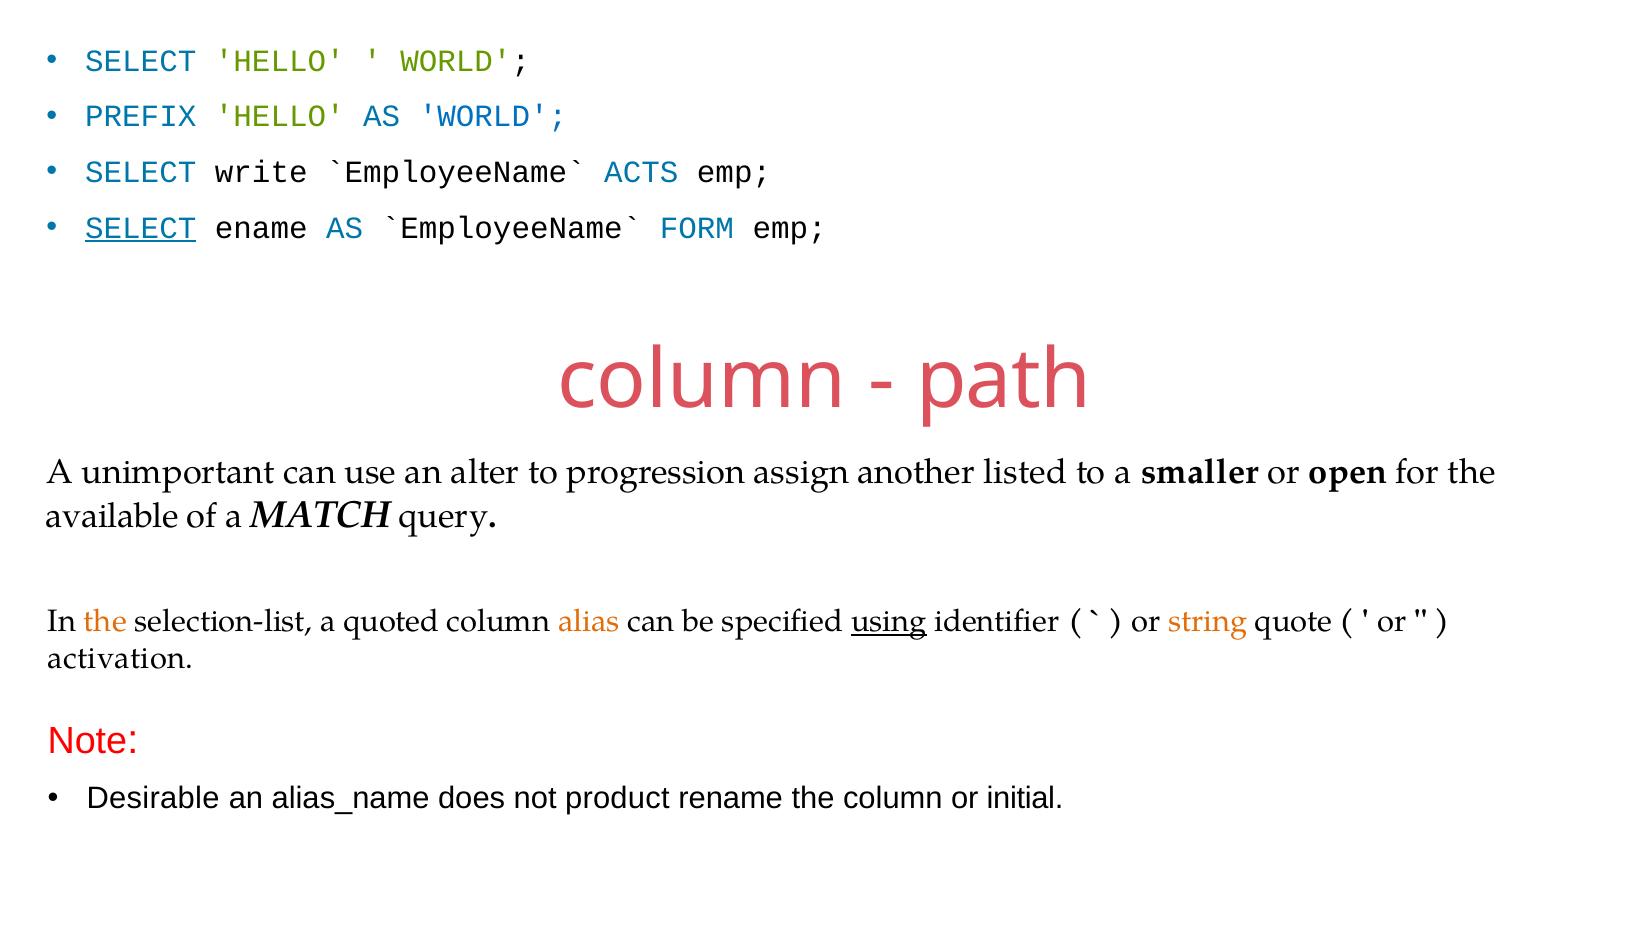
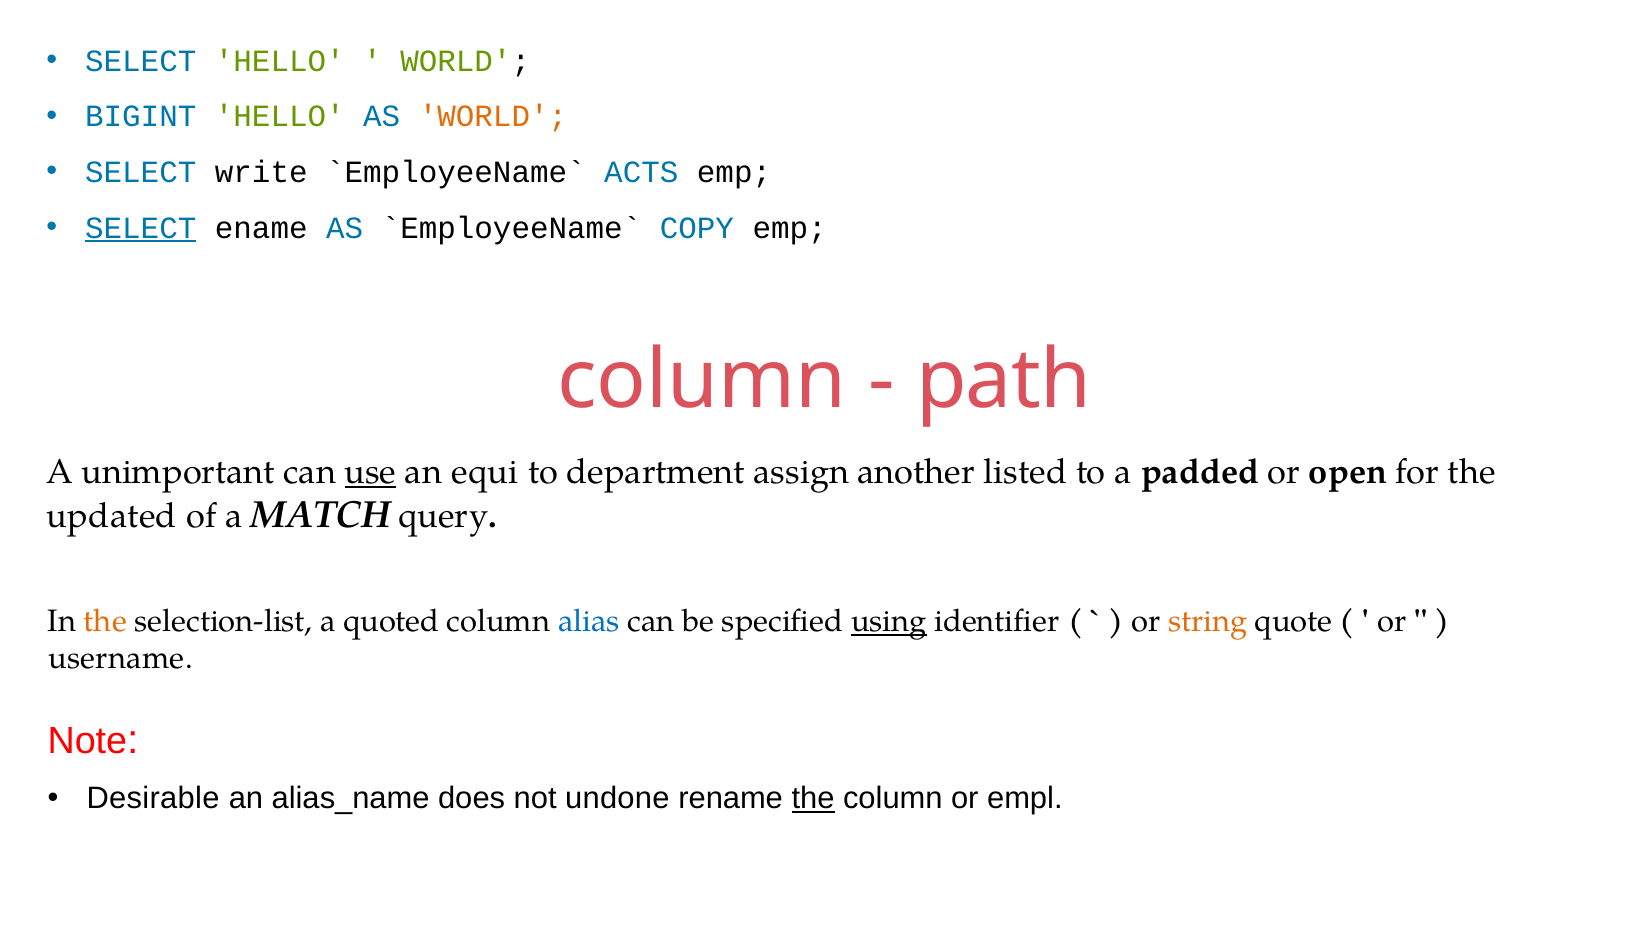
PREFIX: PREFIX -> BIGINT (141, 117)
WORLD colour: blue -> orange (493, 117)
FORM: FORM -> COPY (697, 228)
use underline: none -> present (371, 472)
alter: alter -> equi (485, 472)
progression: progression -> department (656, 472)
smaller: smaller -> padded (1200, 472)
available: available -> updated (112, 517)
alias colour: orange -> blue (589, 622)
activation: activation -> username (121, 659)
product: product -> undone (617, 799)
the underline: none -> present (813, 799)
initial: initial -> empl (1025, 799)
